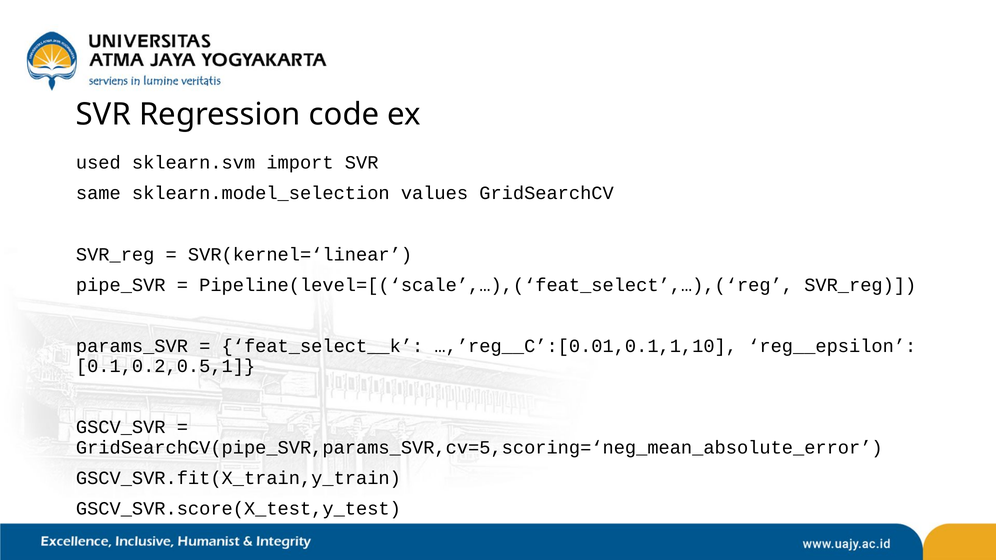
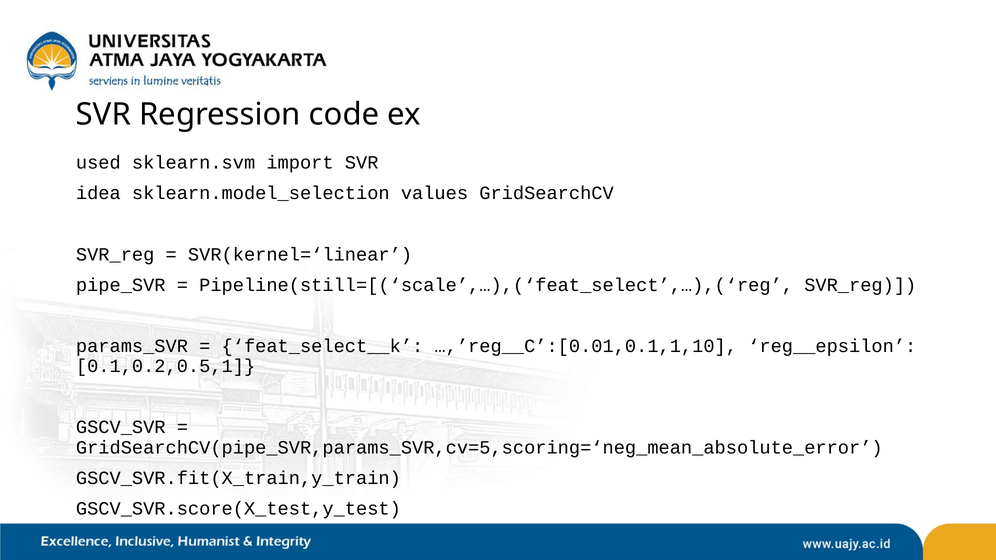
same: same -> idea (98, 193)
Pipeline(level=[(‘scale’,…),(‘feat_select’,…),(‘reg: Pipeline(level=[(‘scale’,…),(‘feat_select’,…),(‘reg -> Pipeline(still=[(‘scale’,…),(‘feat_select’,…),(‘reg (496, 285)
